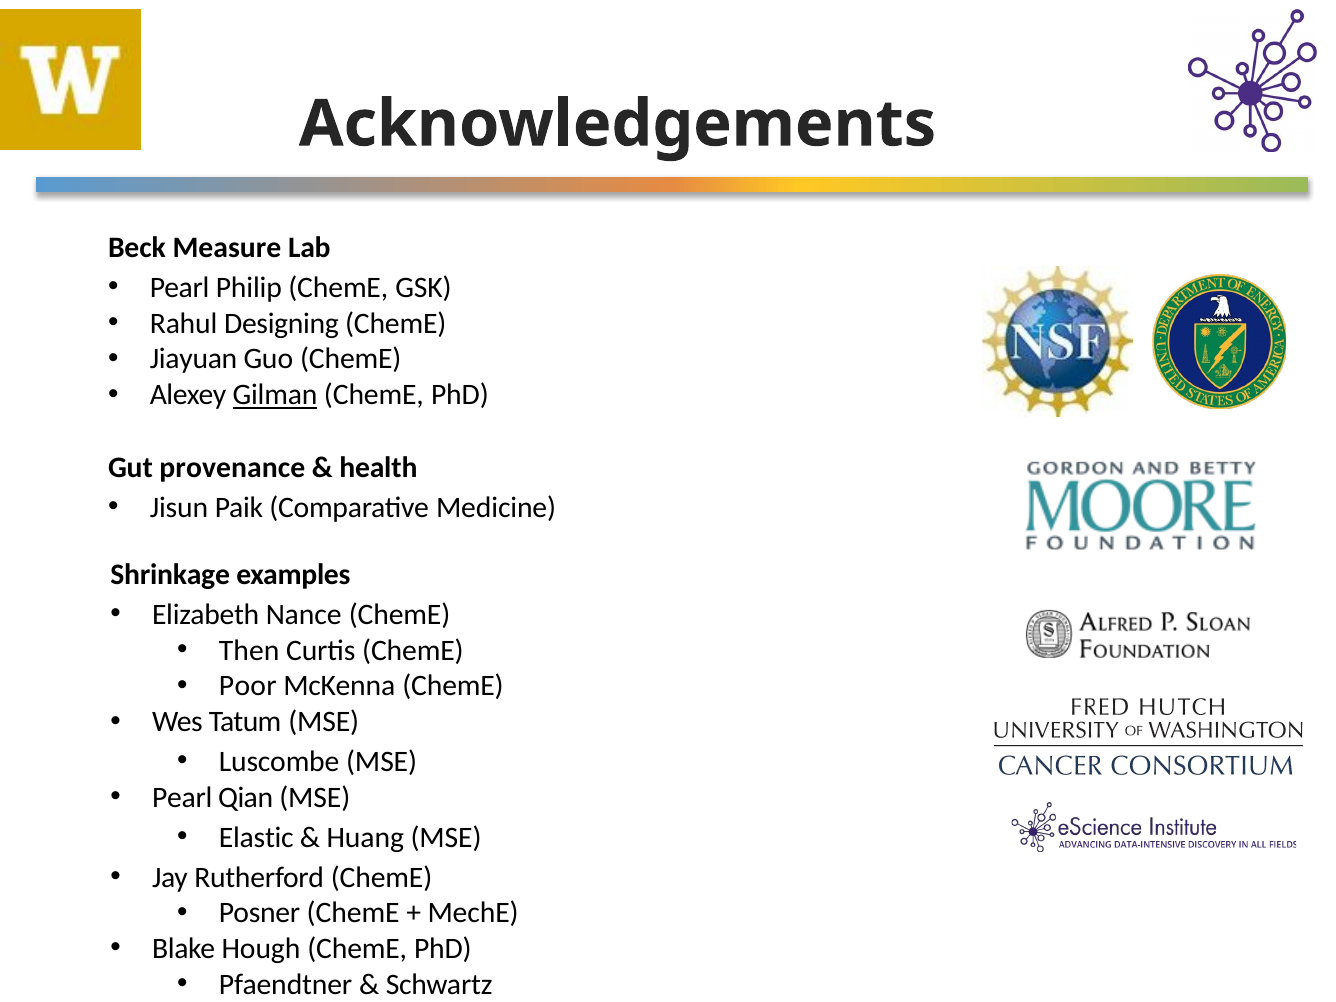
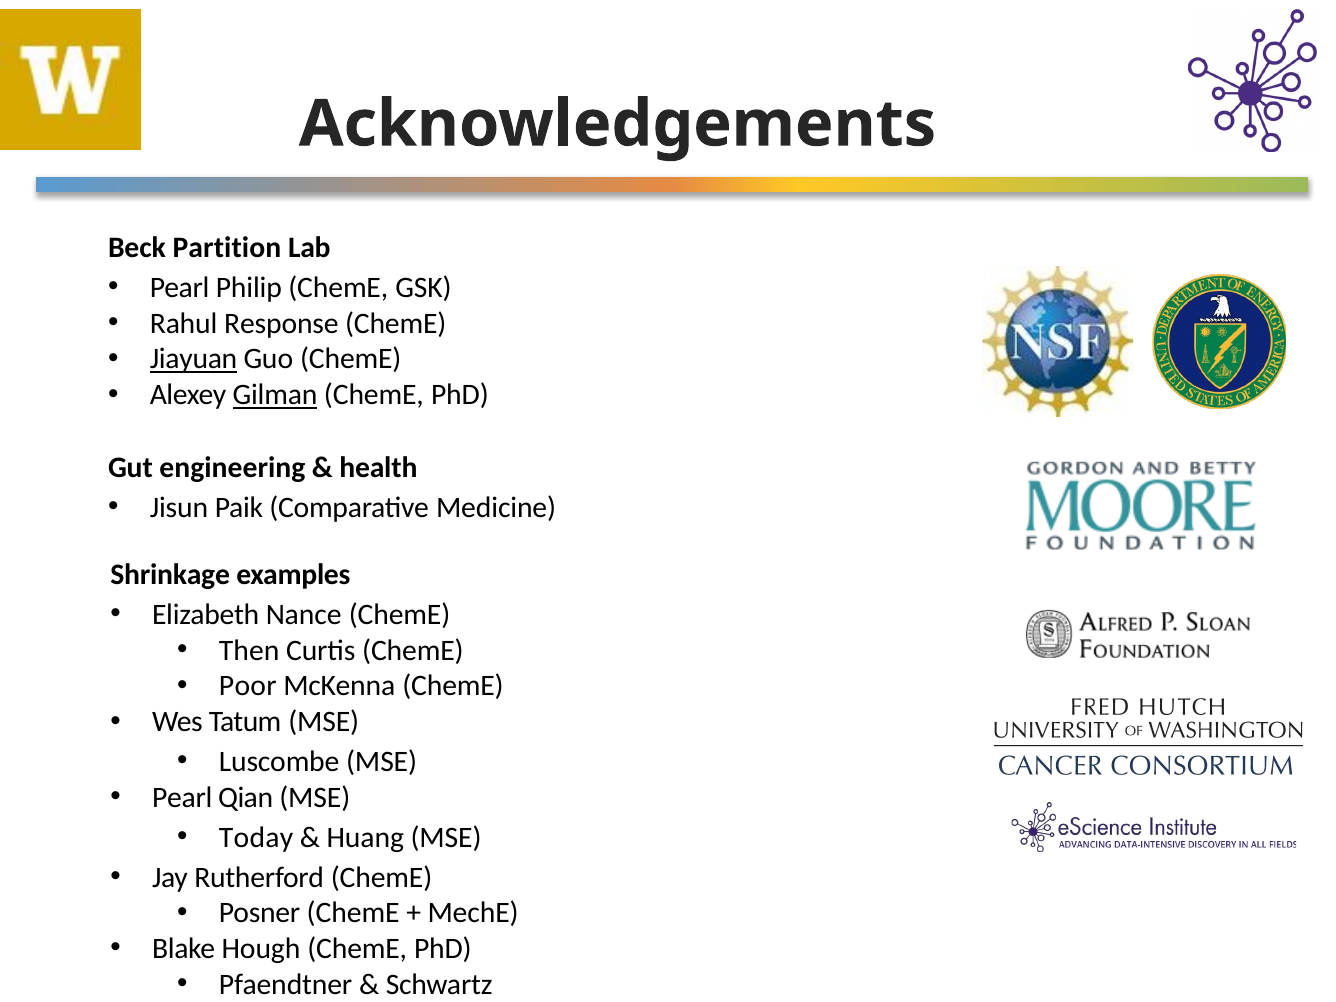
Measure: Measure -> Partition (227, 248)
Designing: Designing -> Response (281, 323)
Jiayuan underline: none -> present (194, 359)
provenance: provenance -> engineering (232, 468)
Elastic: Elastic -> Today (256, 838)
